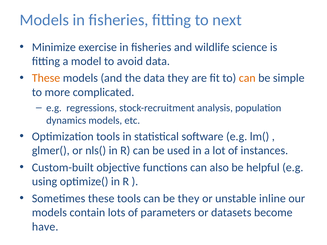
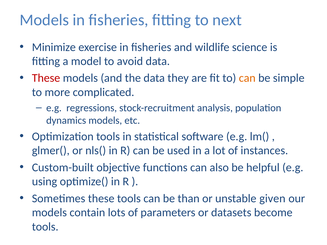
These colour: orange -> red (46, 78)
be they: they -> than (189, 199)
inline: inline -> given (272, 199)
have: have -> tools (45, 227)
